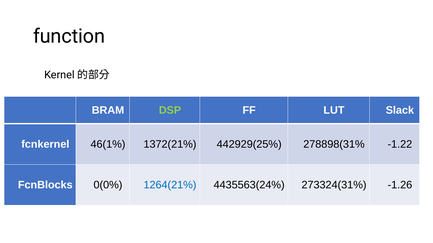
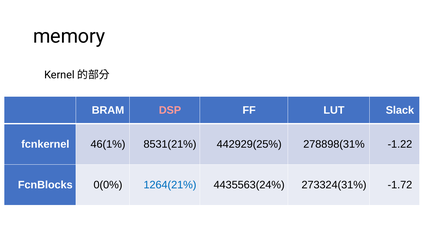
function: function -> memory (69, 36)
DSP colour: light green -> pink (170, 110)
1372(21%: 1372(21% -> 8531(21% (170, 145)
-1.26: -1.26 -> -1.72 (400, 185)
